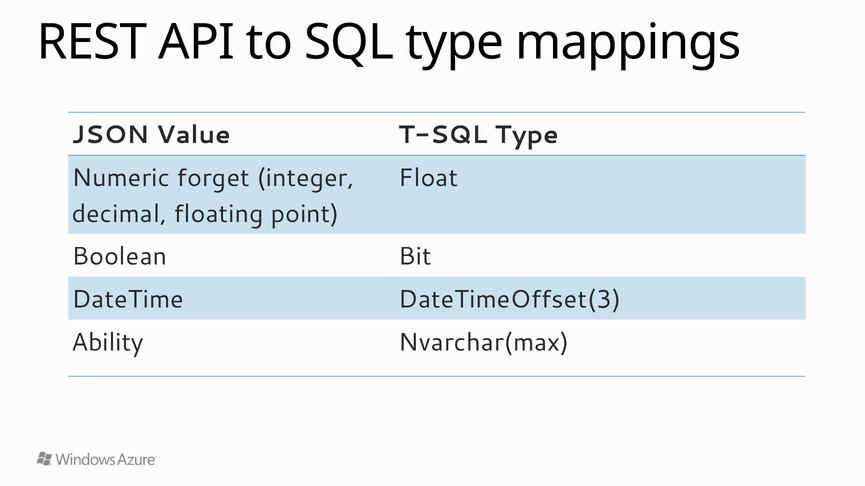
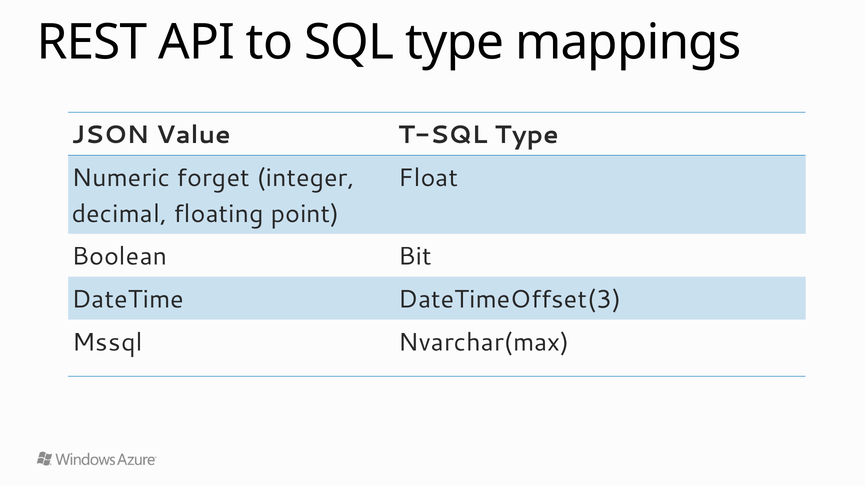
Ability: Ability -> Mssql (107, 343)
